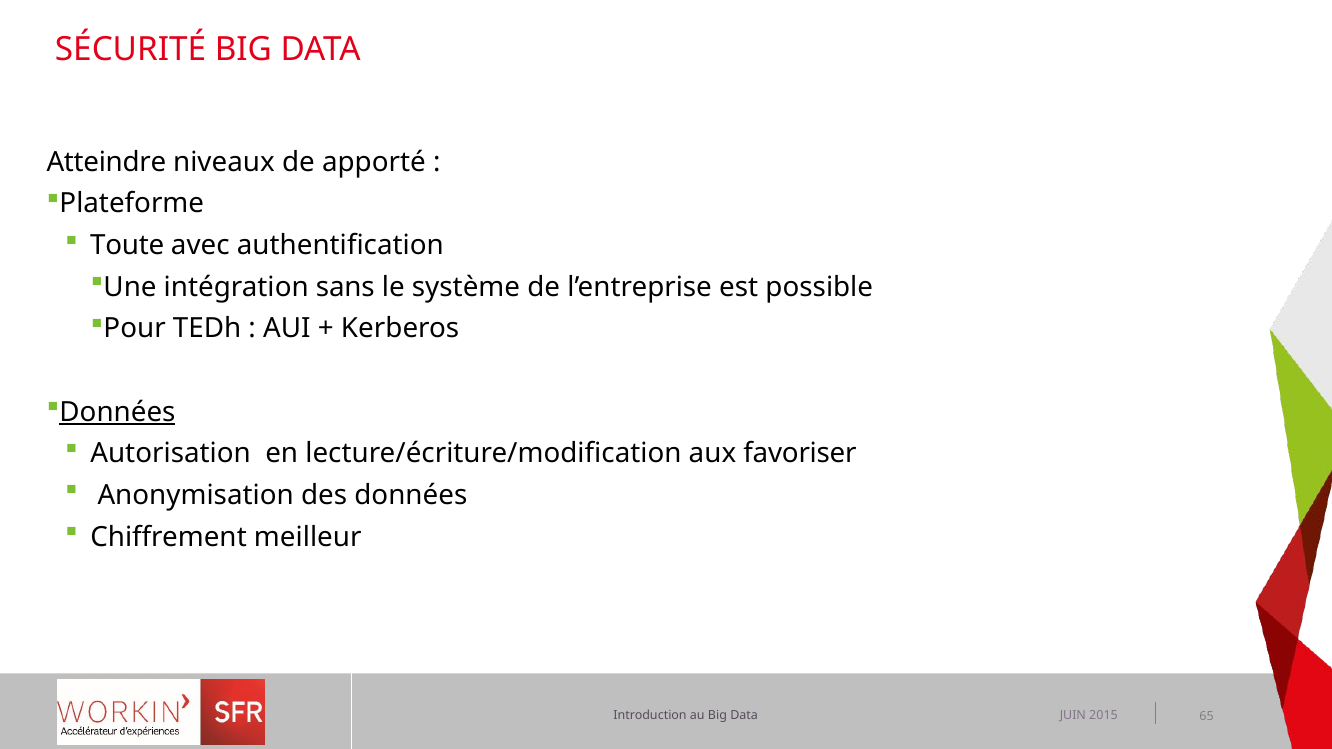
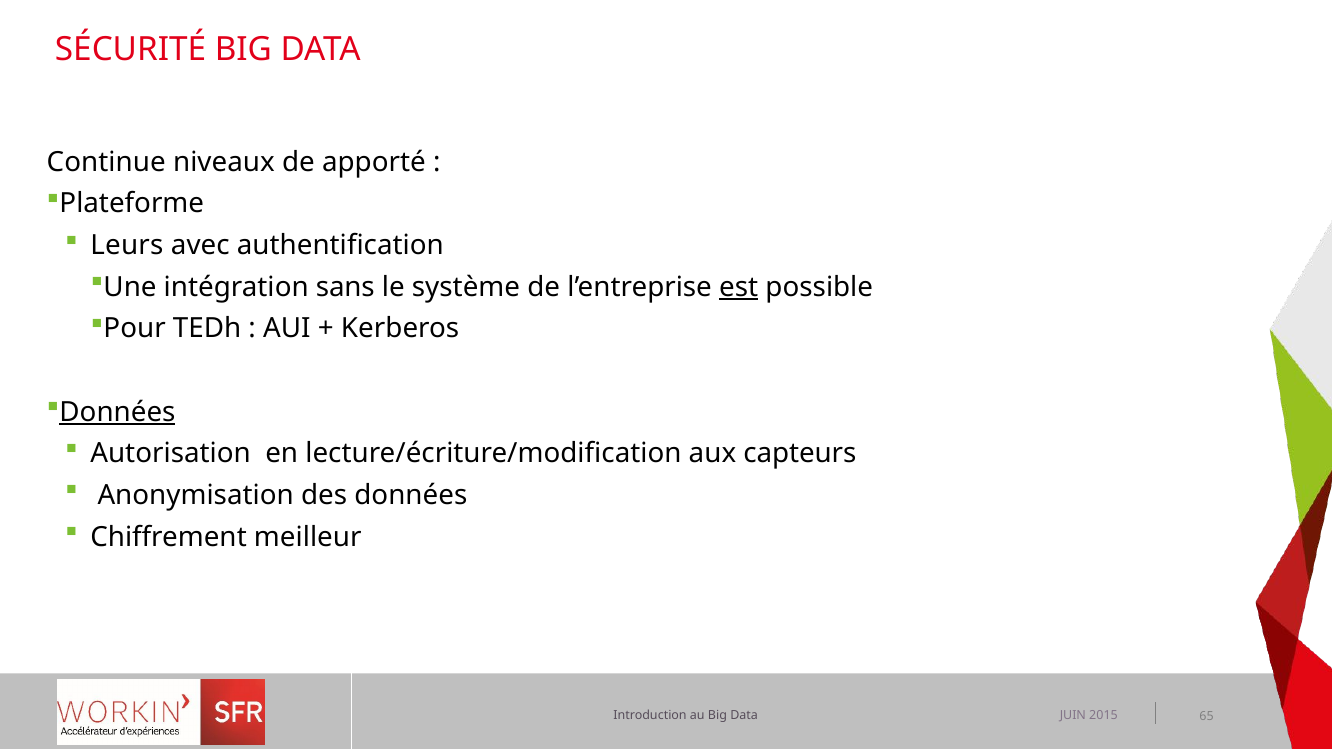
Atteindre: Atteindre -> Continue (106, 162)
Toute: Toute -> Leurs (127, 246)
est underline: none -> present (739, 287)
favoriser: favoriser -> capteurs (800, 454)
